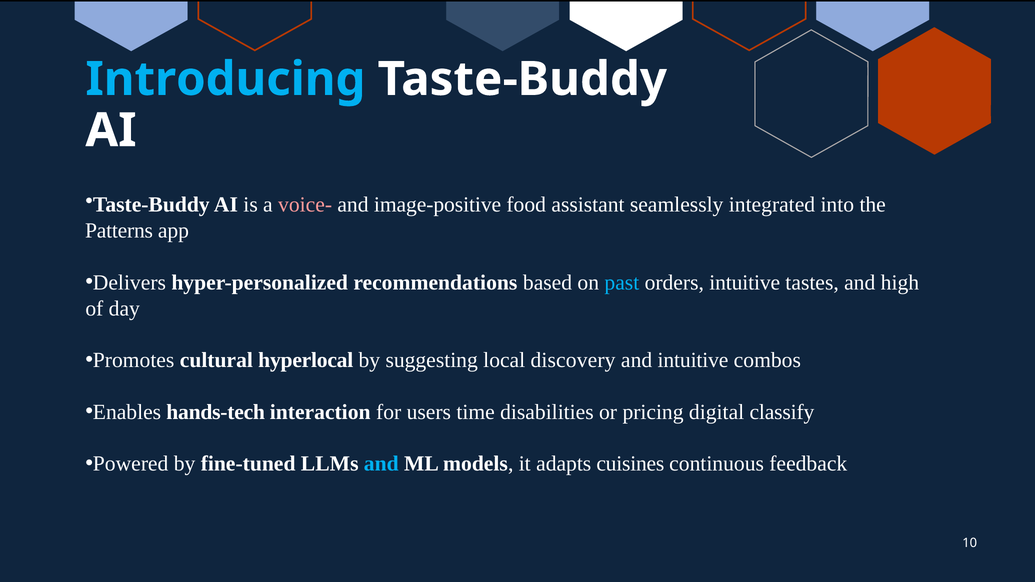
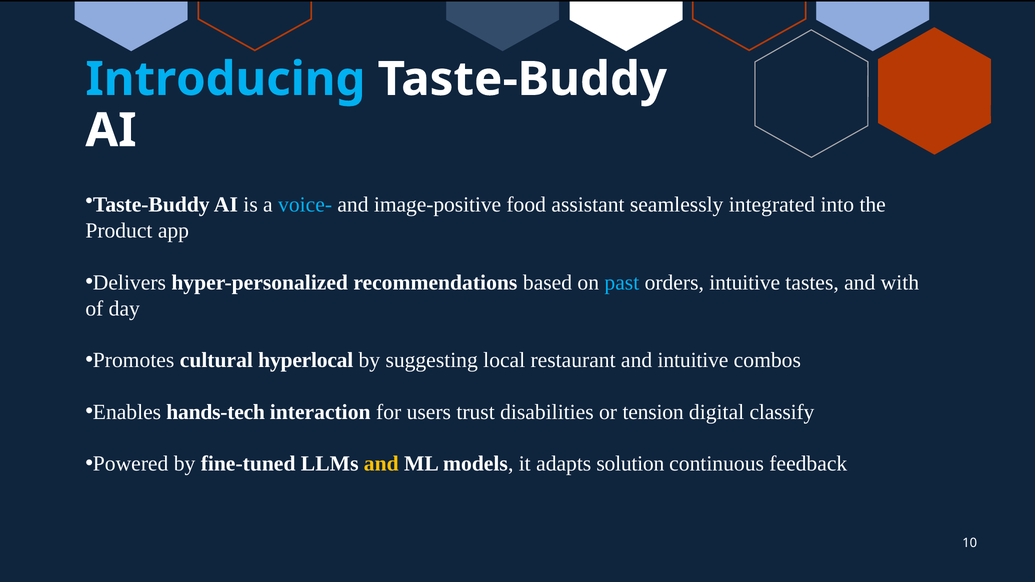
voice- colour: pink -> light blue (305, 205)
Patterns: Patterns -> Product (119, 231)
high: high -> with (900, 283)
discovery: discovery -> restaurant (573, 360)
time: time -> trust (476, 412)
pricing: pricing -> tension (653, 412)
and colour: light blue -> yellow (381, 464)
cuisines: cuisines -> solution (630, 464)
